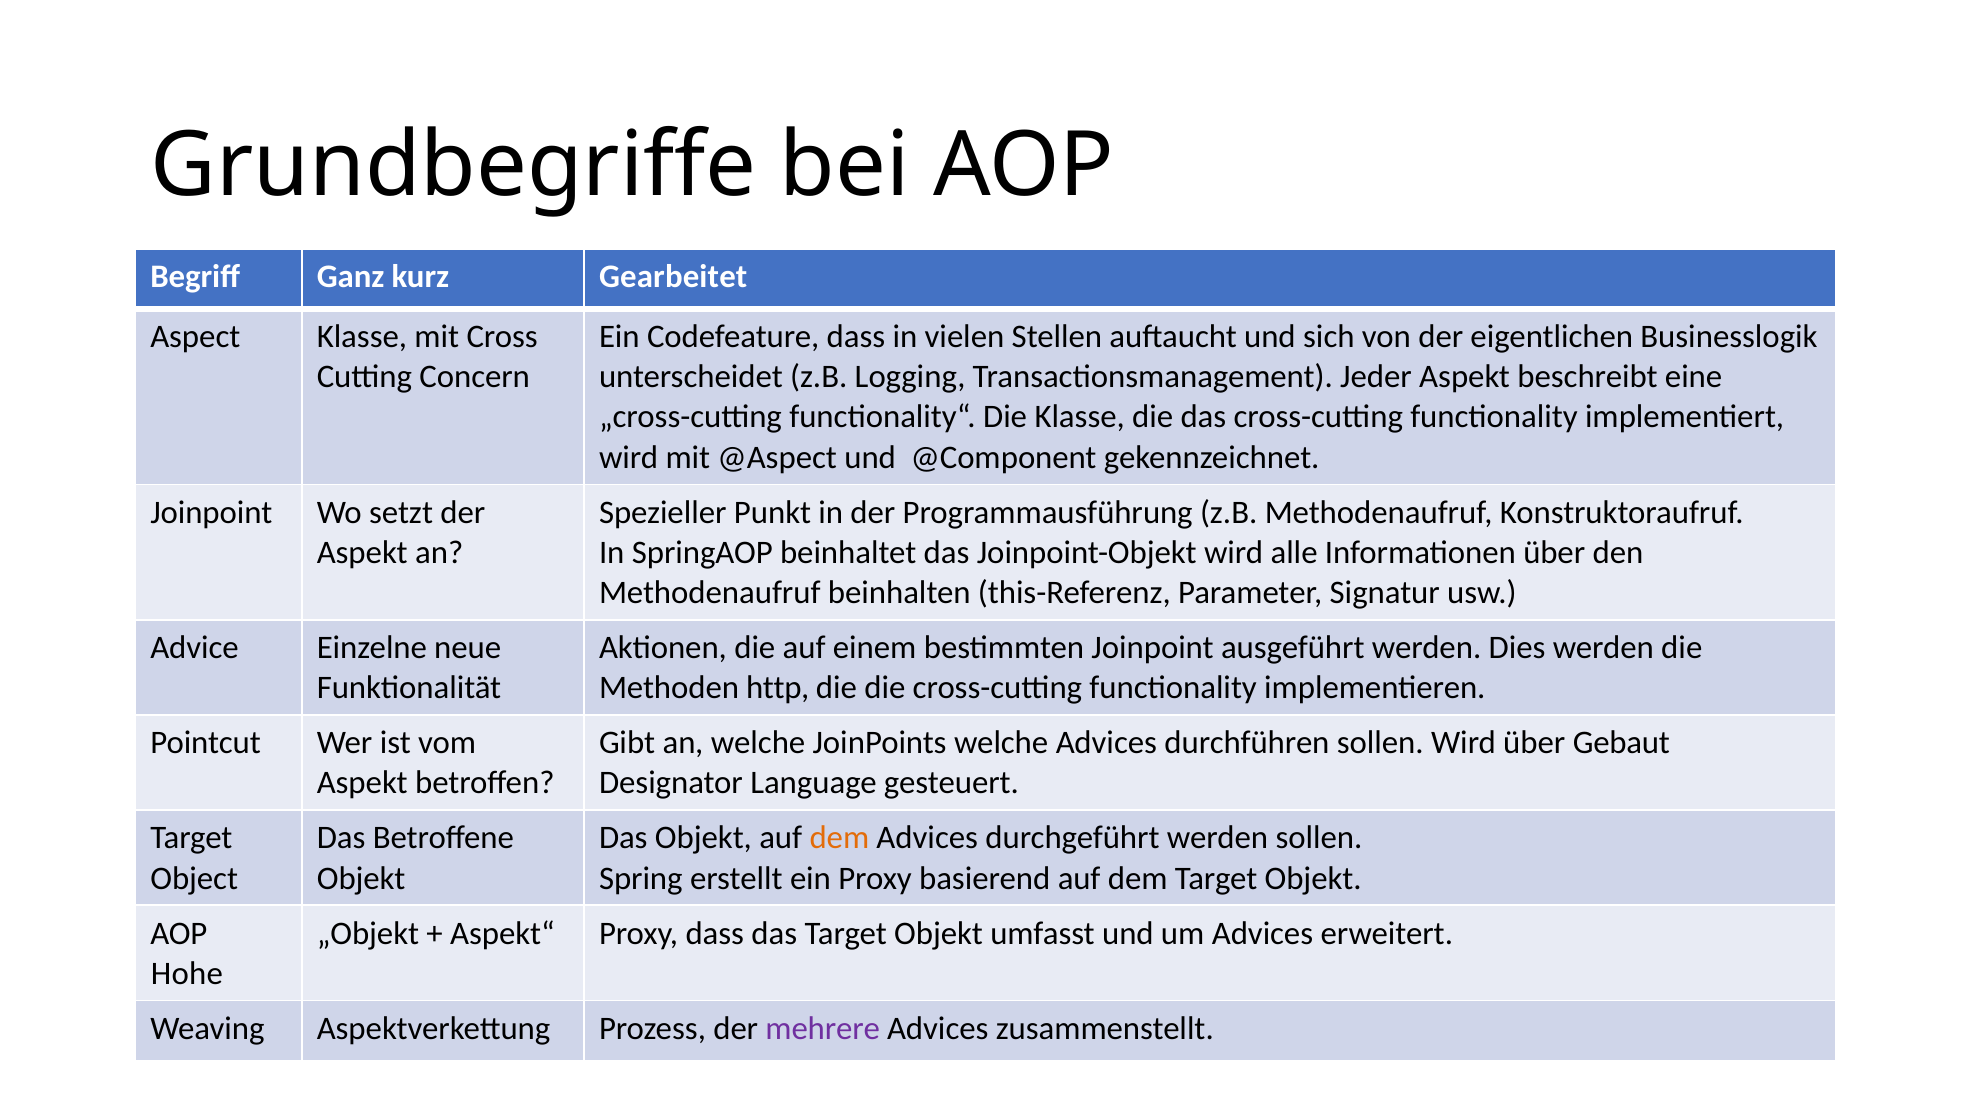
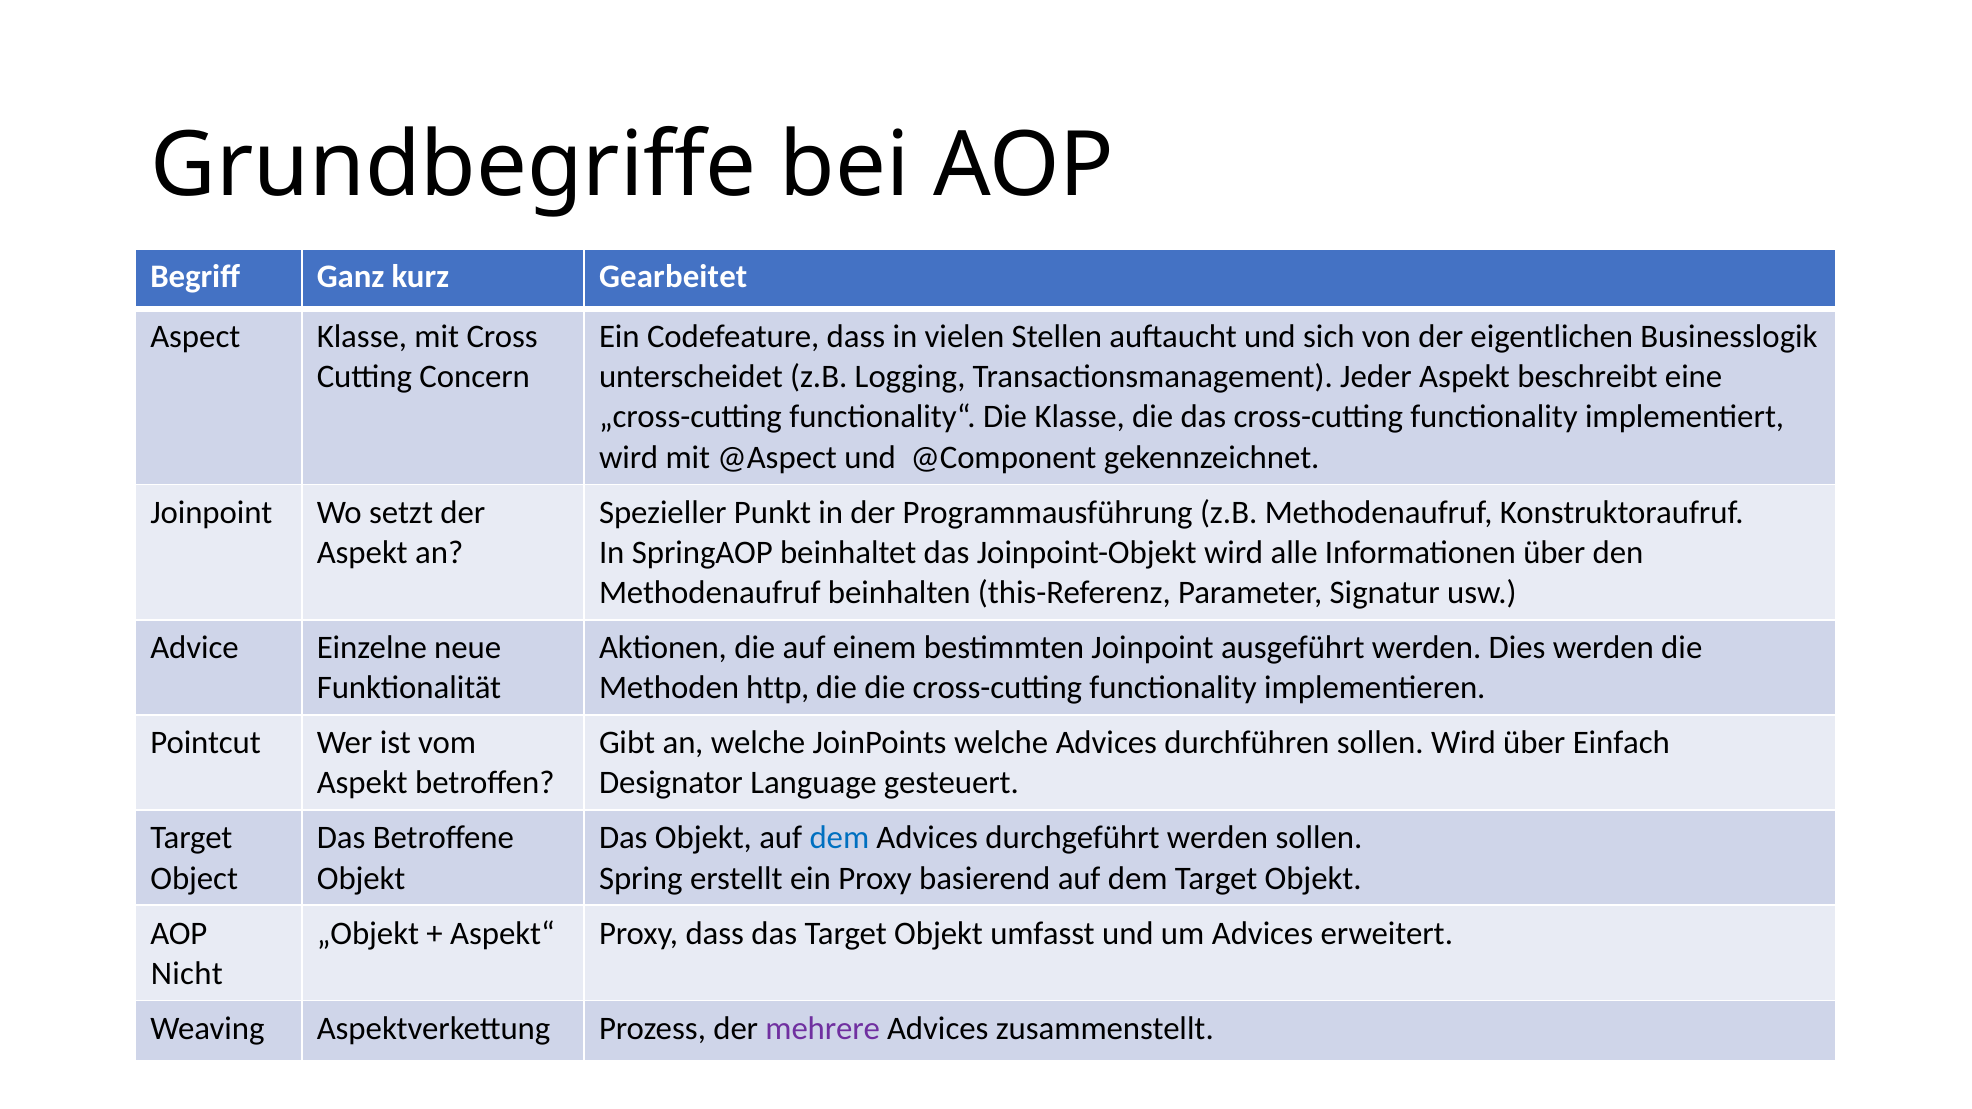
Gebaut: Gebaut -> Einfach (1621, 743)
dem colour: orange -> blue (839, 838)
Hohe: Hohe -> Nicht (187, 974)
